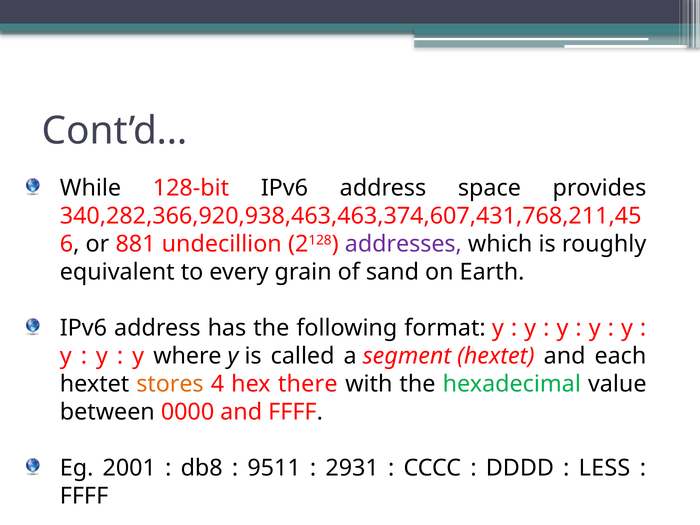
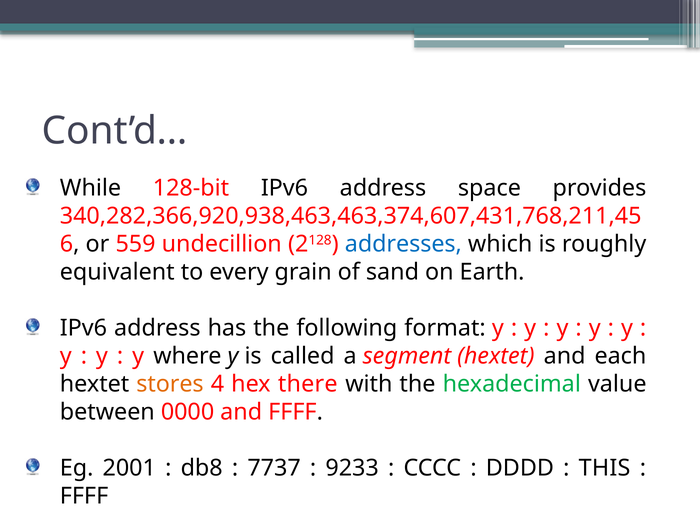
881: 881 -> 559 (136, 244)
addresses colour: purple -> blue (403, 244)
9511: 9511 -> 7737 (274, 468)
2931: 2931 -> 9233 (352, 468)
LESS: LESS -> THIS (605, 468)
